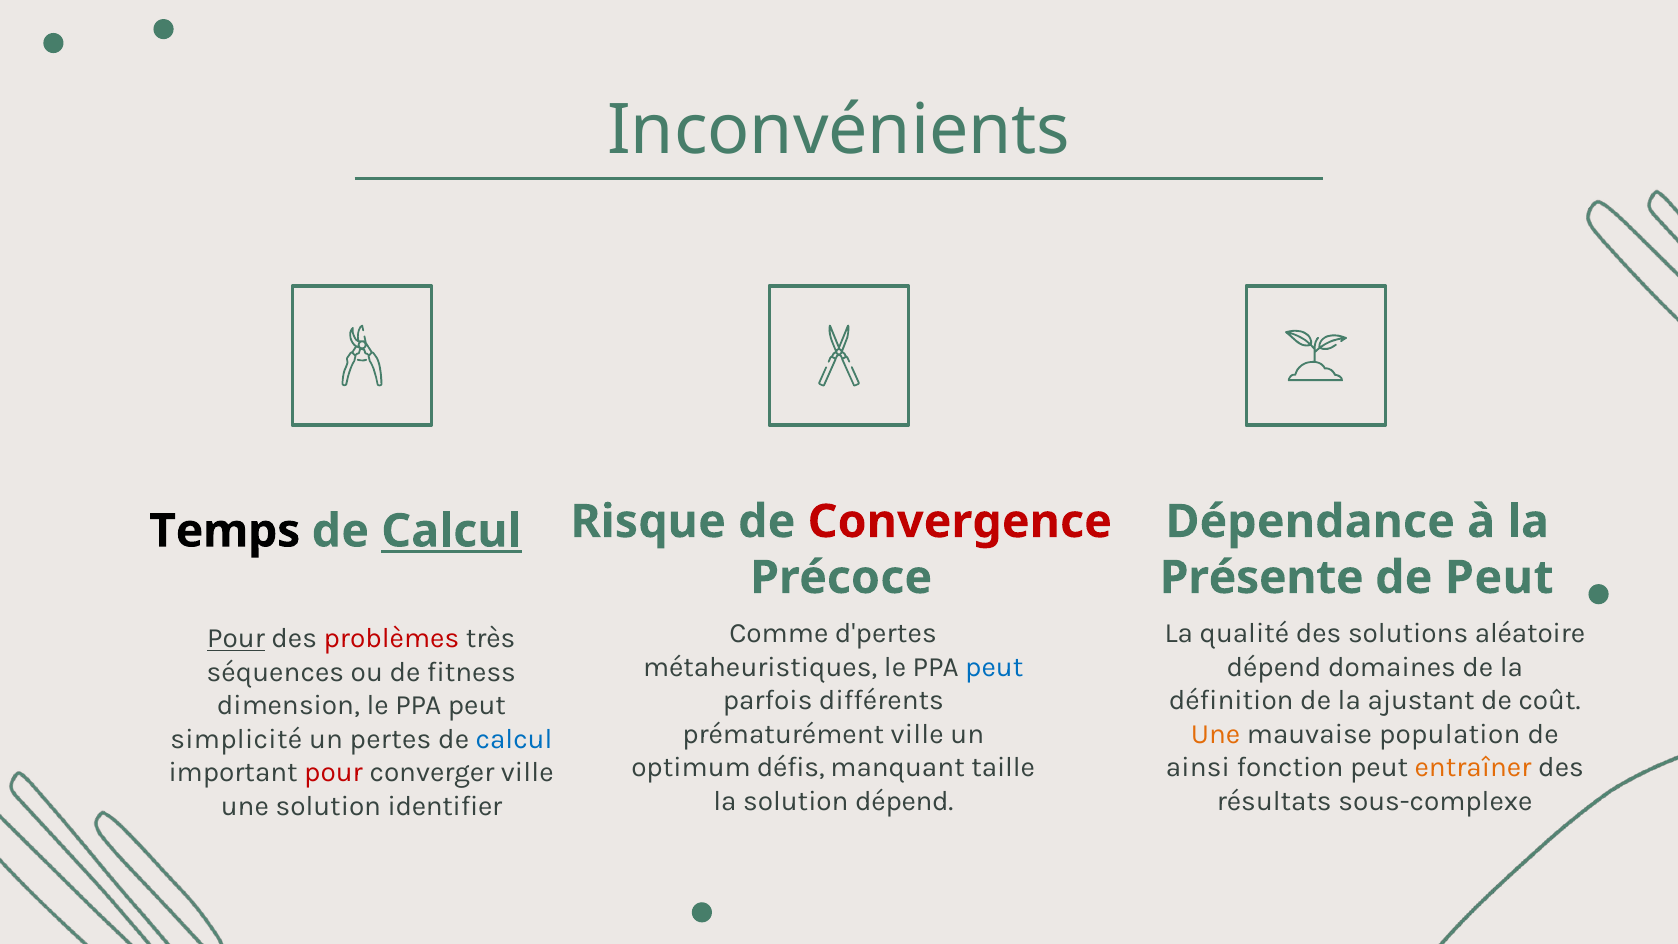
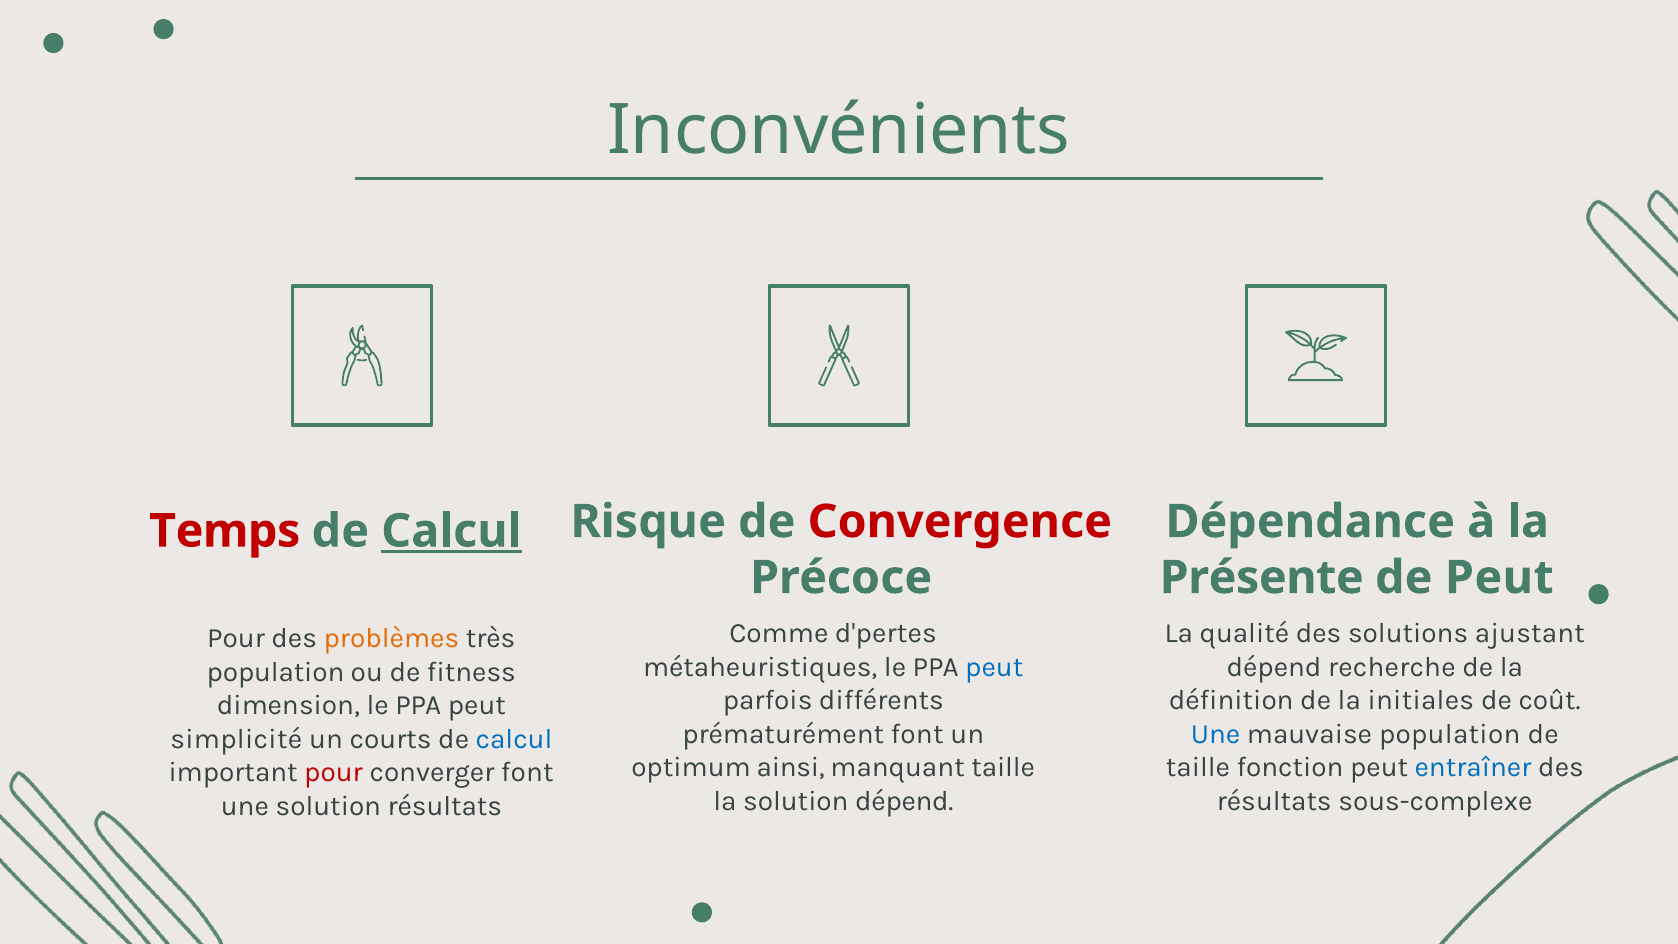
Temps colour: black -> red (225, 531)
aléatoire: aléatoire -> ajustant (1530, 633)
Pour underline: present -> none (236, 638)
problèmes colour: red -> orange (391, 638)
domaines: domaines -> recherche (1392, 667)
séquences: séquences -> population (276, 672)
ajustant: ajustant -> initiales (1421, 701)
prématurément ville: ville -> font (917, 734)
Une colour: orange -> blue (1216, 734)
pertes: pertes -> courts (391, 739)
défis: défis -> ainsi (791, 768)
ainsi: ainsi -> taille (1198, 768)
entraîner colour: orange -> blue (1473, 768)
converger ville: ville -> font (527, 773)
solution identifier: identifier -> résultats (445, 806)
